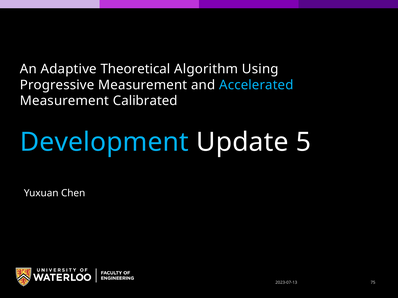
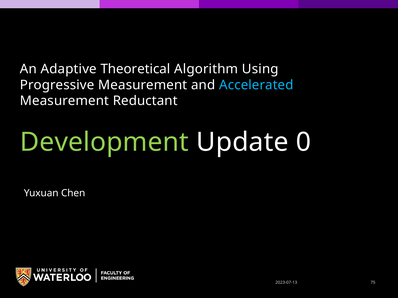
Calibrated: Calibrated -> Reductant (145, 101)
Development colour: light blue -> light green (104, 142)
5: 5 -> 0 (303, 142)
